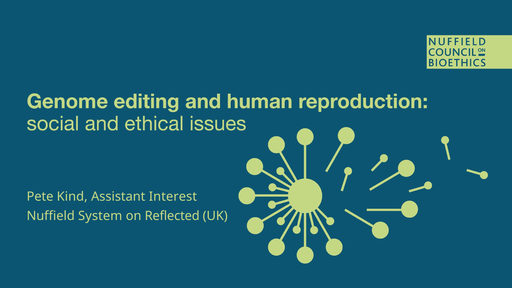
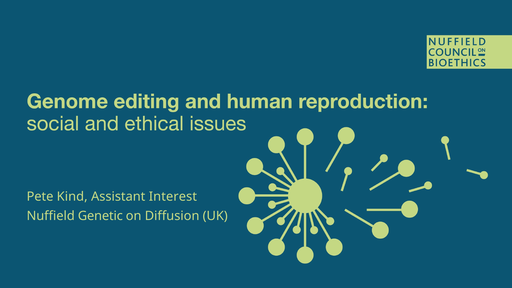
System: System -> Genetic (100, 216)
Reflected: Reflected -> Diffusion (172, 216)
